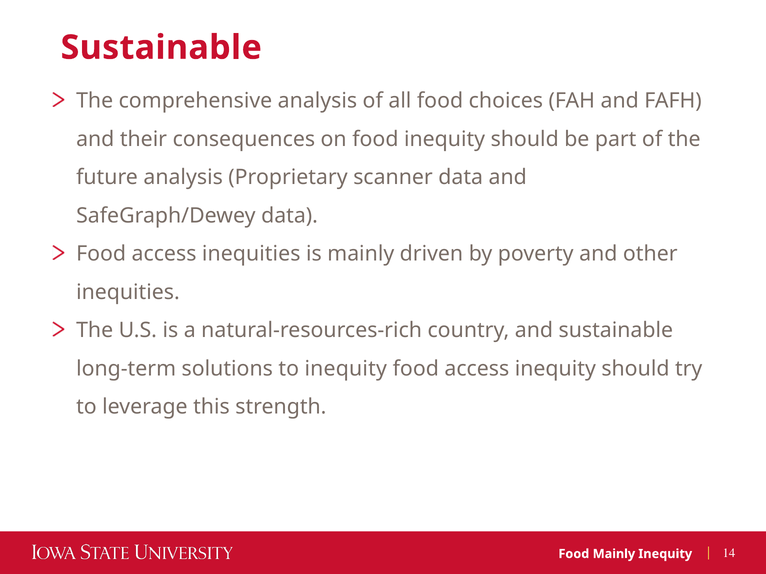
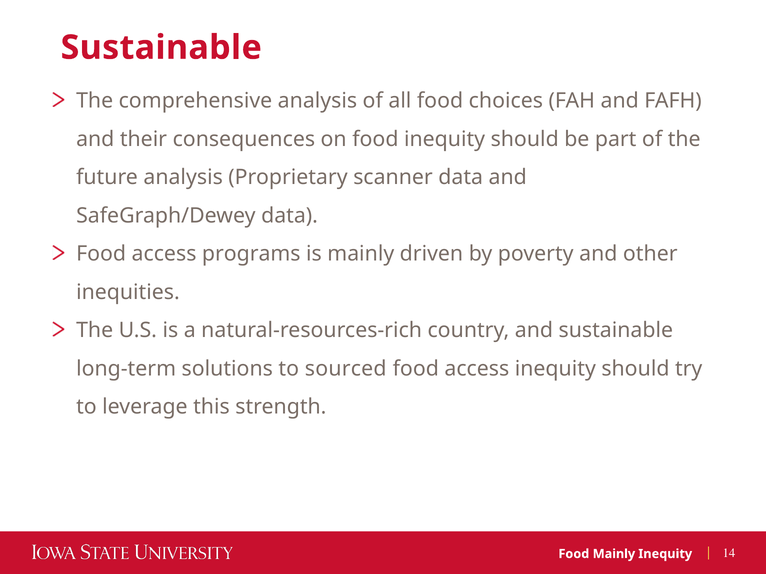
access inequities: inequities -> programs (251, 254)
to inequity: inequity -> sourced (346, 369)
